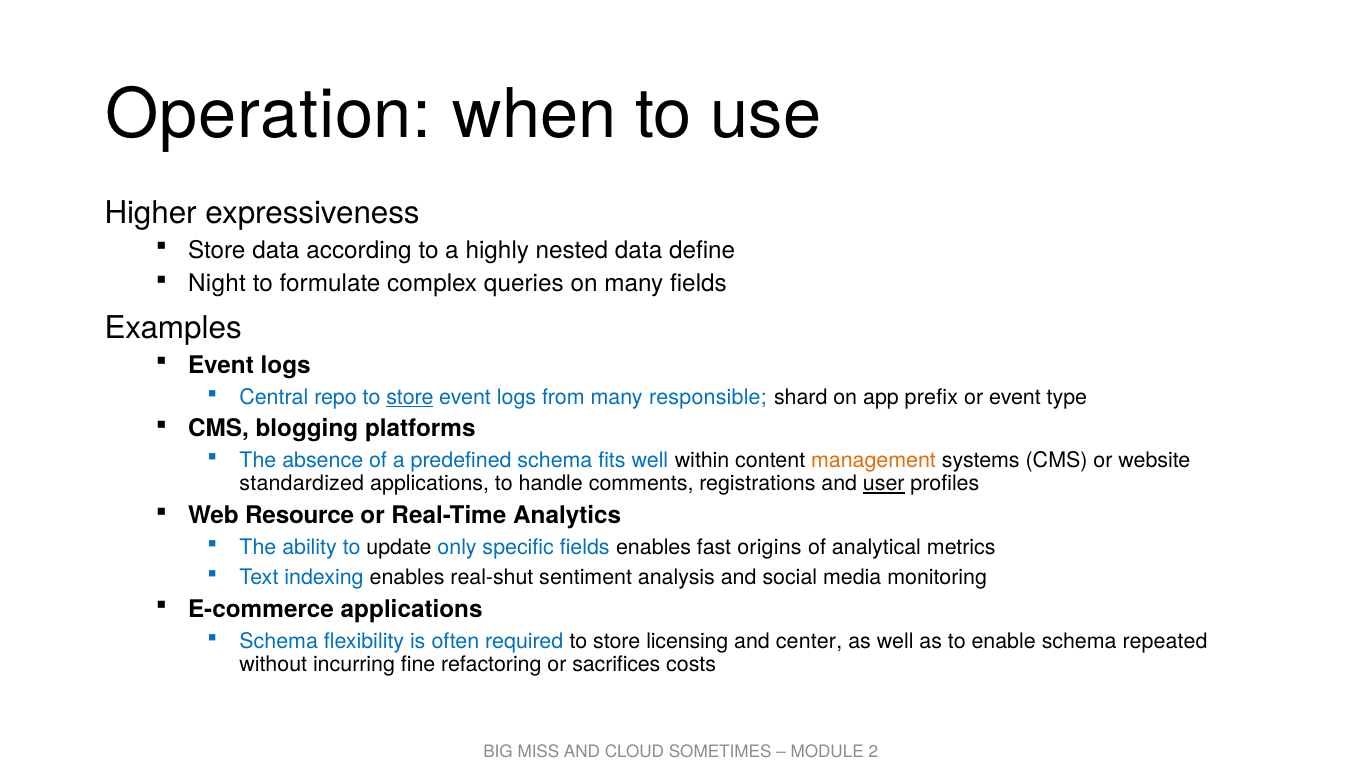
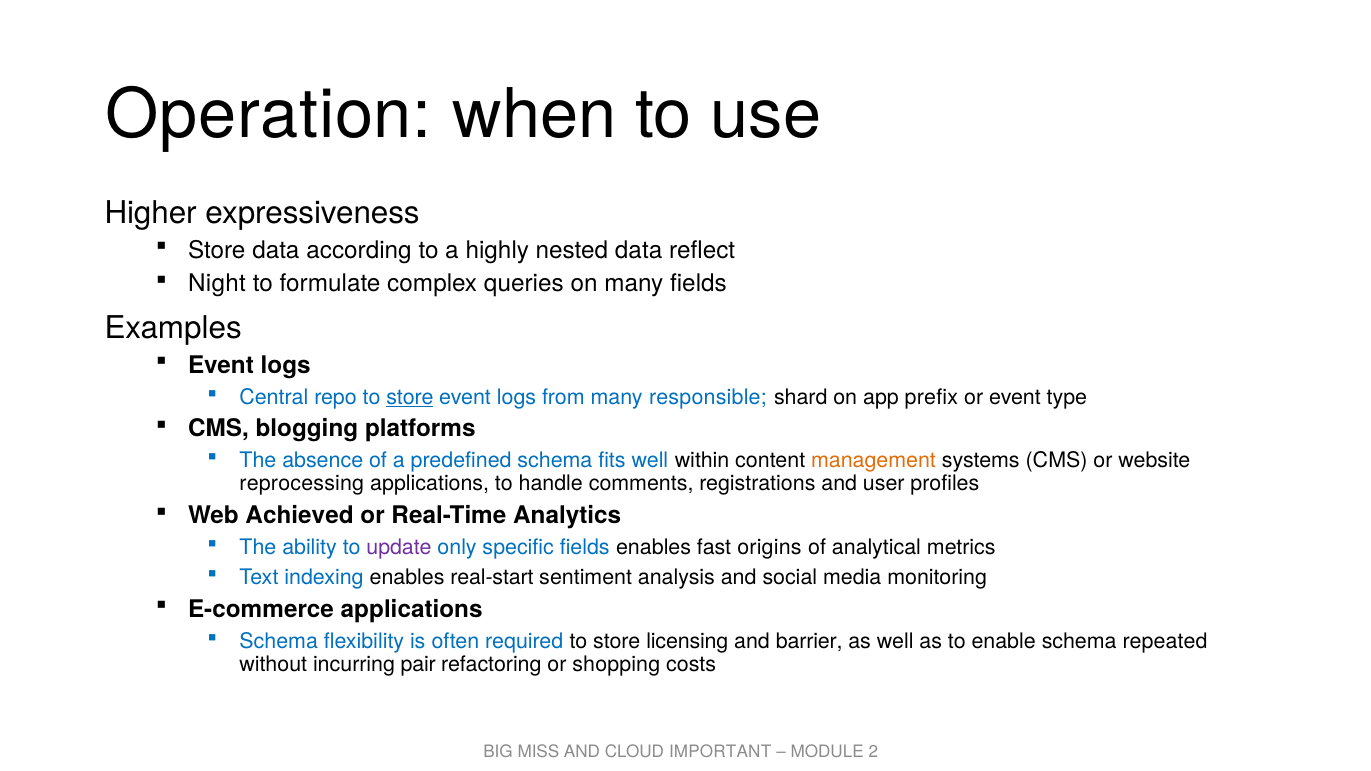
define: define -> reflect (702, 250)
standardized: standardized -> reprocessing (302, 484)
user underline: present -> none (884, 484)
Resource: Resource -> Achieved (300, 516)
update colour: black -> purple (399, 548)
real-shut: real-shut -> real-start (492, 578)
center: center -> barrier (809, 641)
fine: fine -> pair (418, 665)
sacrifices: sacrifices -> shopping (616, 665)
SOMETIMES: SOMETIMES -> IMPORTANT (720, 752)
